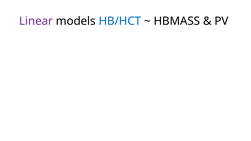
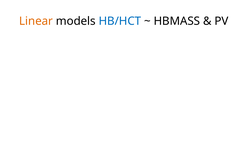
Linear colour: purple -> orange (36, 21)
